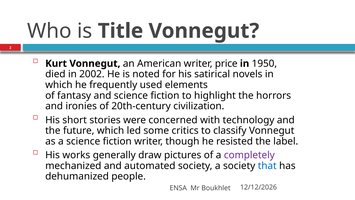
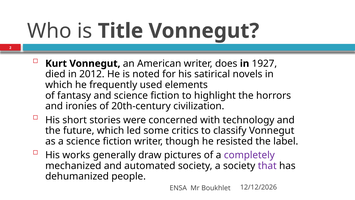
price: price -> does (226, 63)
1950: 1950 -> 1927 (264, 63)
2002: 2002 -> 2012 (92, 74)
that colour: blue -> purple (267, 166)
